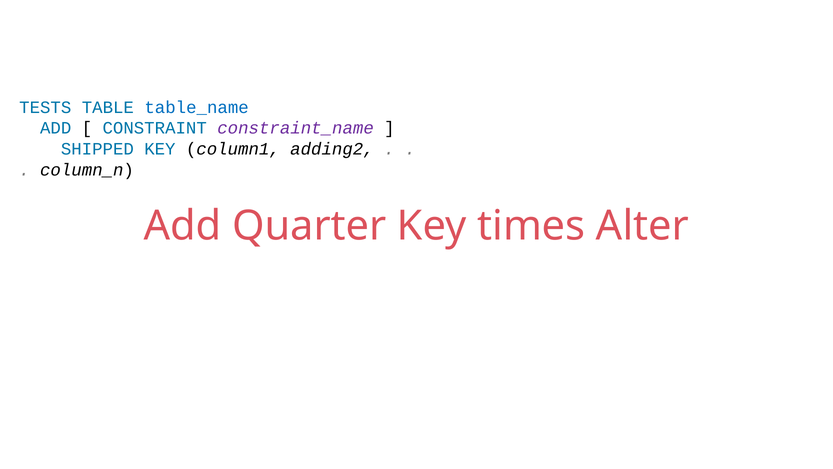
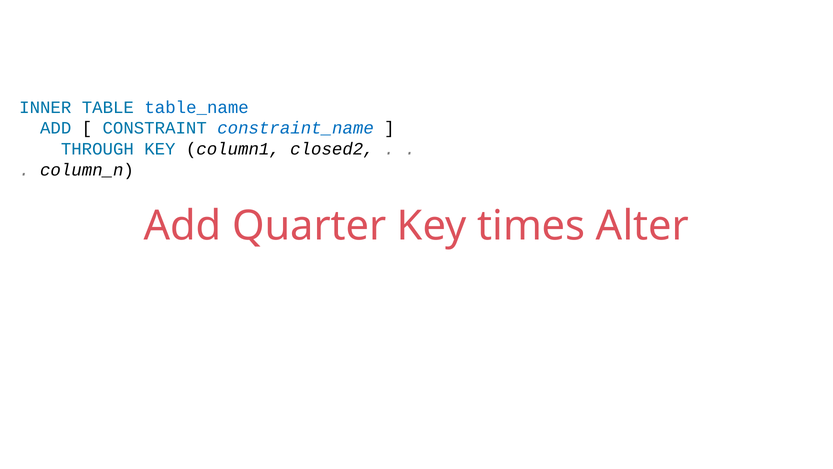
TESTS: TESTS -> INNER (45, 107)
constraint_name colour: purple -> blue (296, 128)
SHIPPED: SHIPPED -> THROUGH (97, 149)
adding2: adding2 -> closed2 (332, 149)
